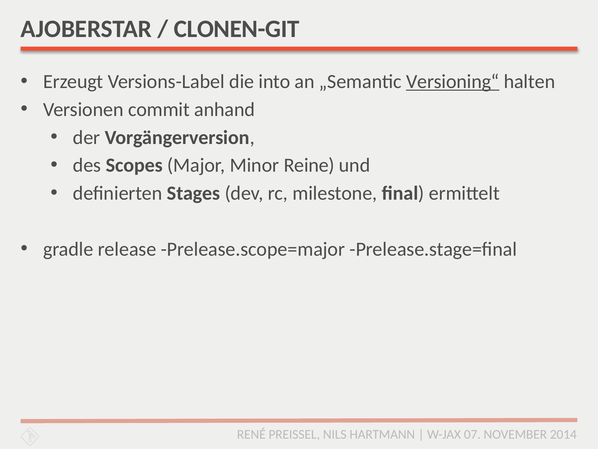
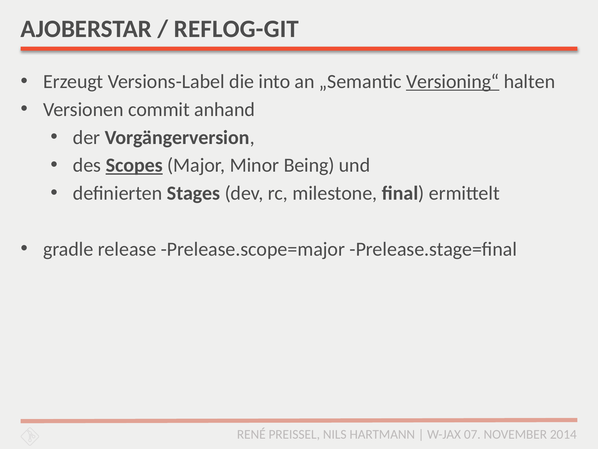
CLONEN-GIT: CLONEN-GIT -> REFLOG-GIT (236, 29)
Scopes underline: none -> present (134, 165)
Reine: Reine -> Being (309, 165)
